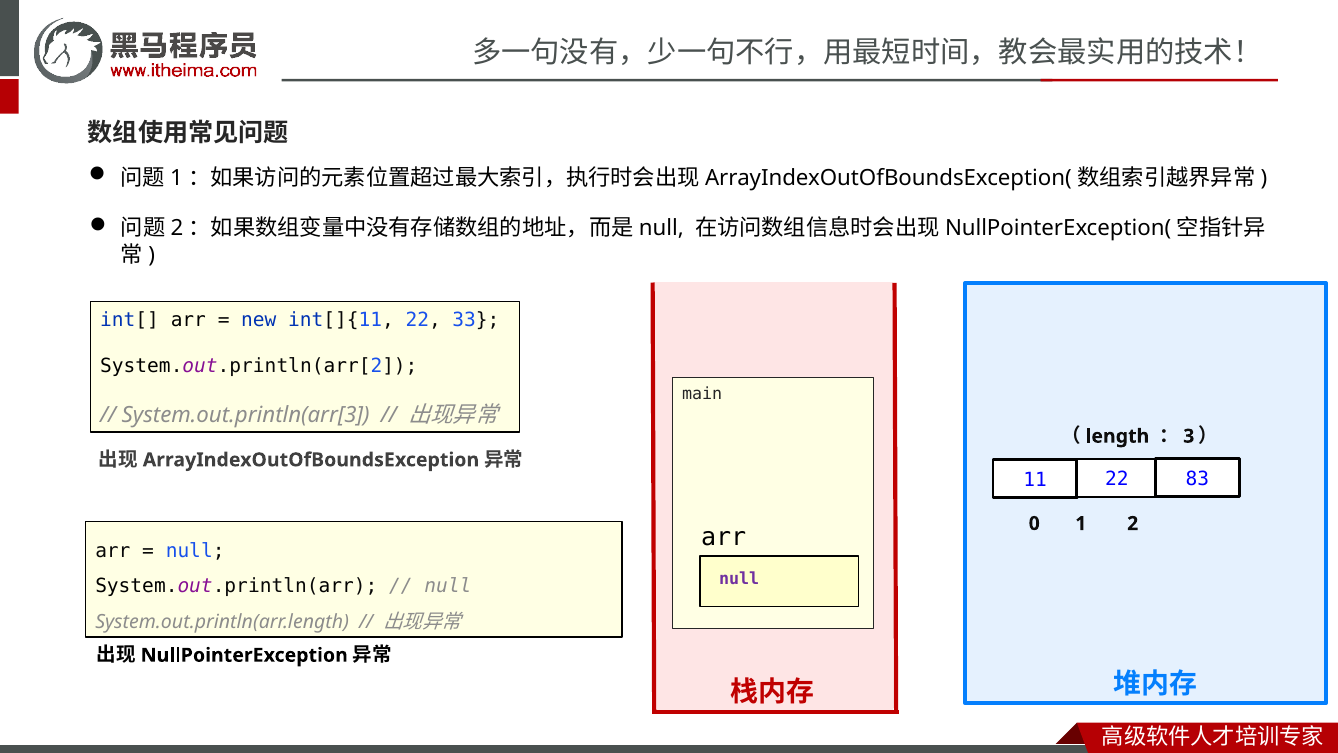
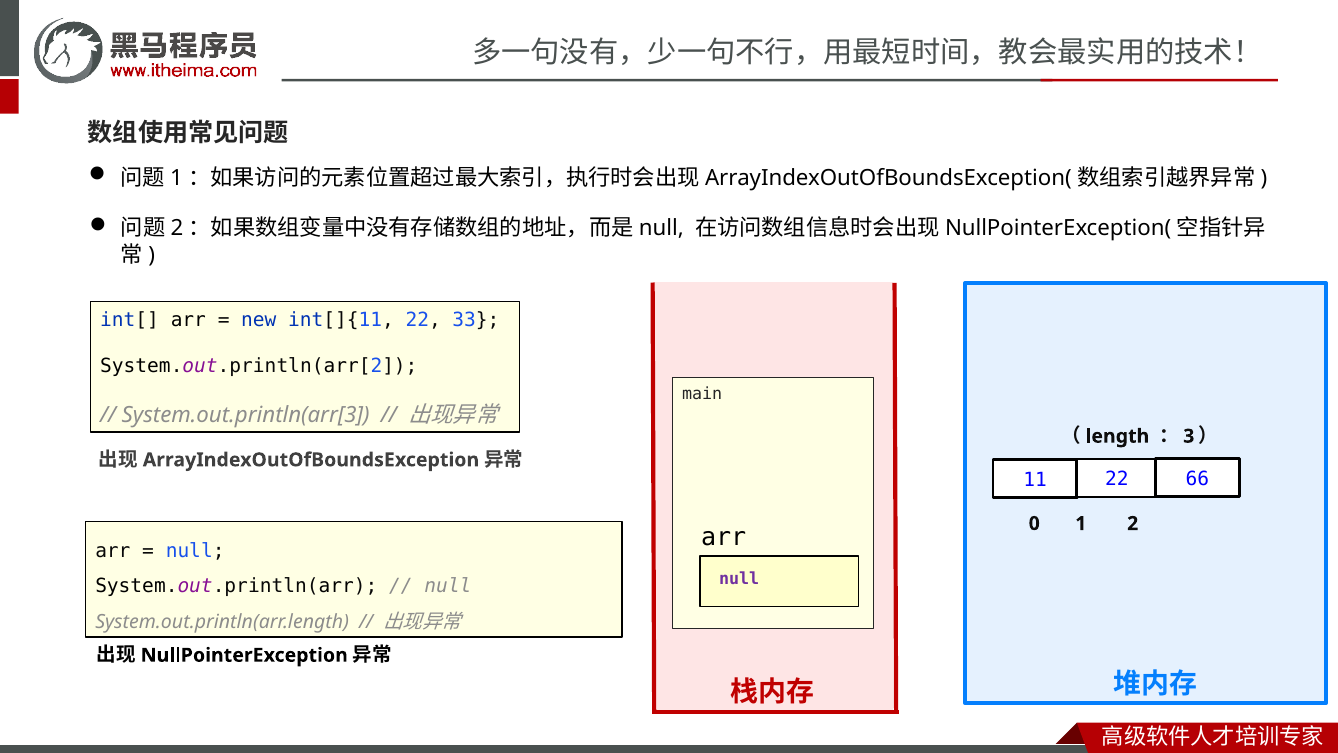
83: 83 -> 66 (1197, 478)
